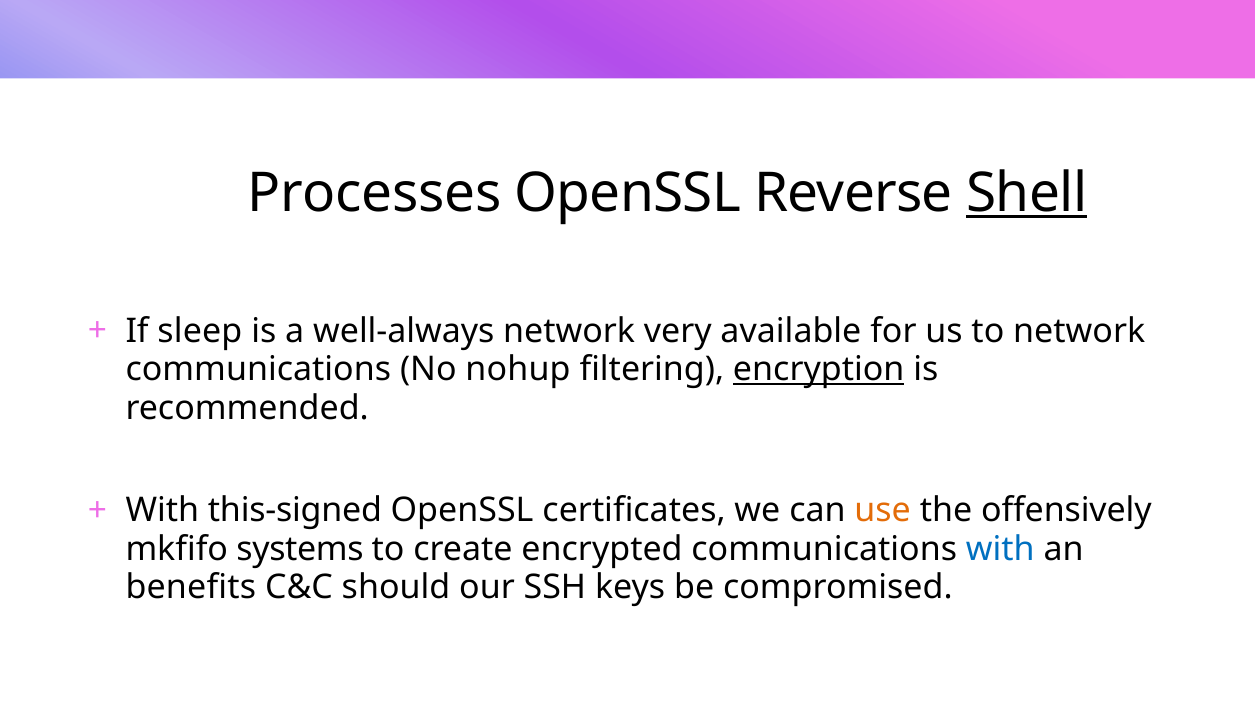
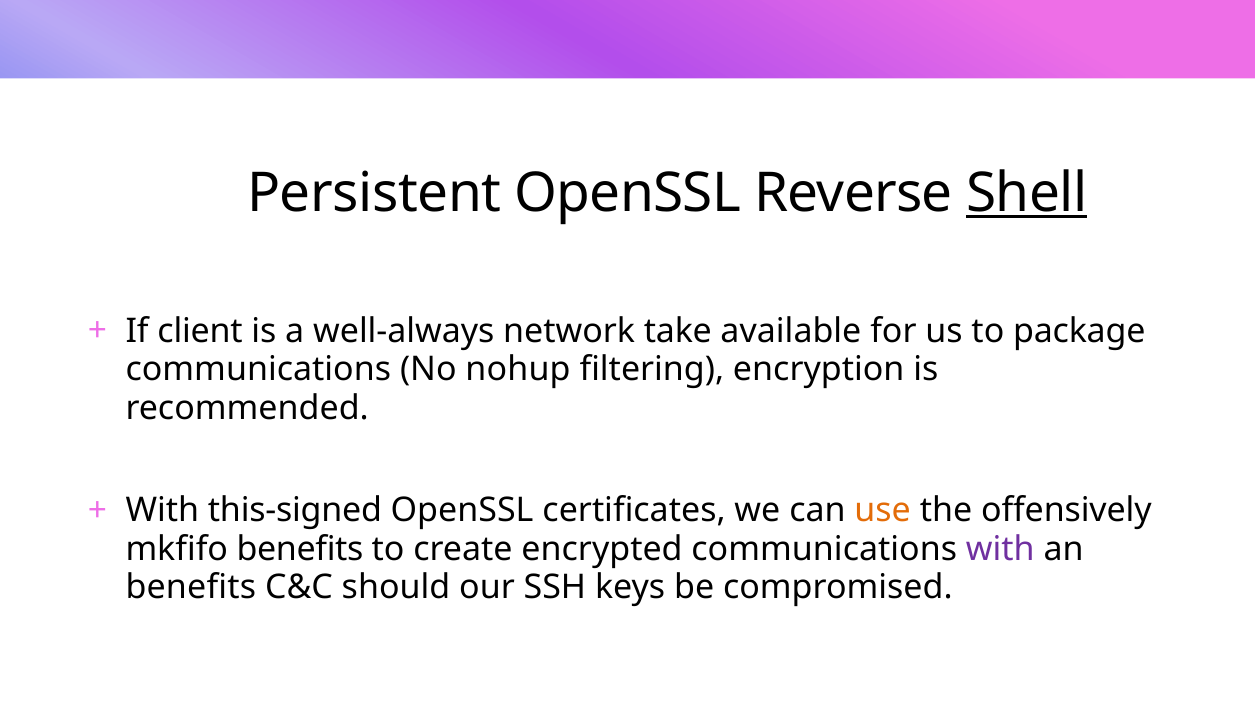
Processes: Processes -> Persistent (374, 193)
sleep: sleep -> client (200, 331)
very: very -> take (678, 331)
to network: network -> package (1079, 331)
encryption underline: present -> none (819, 369)
mkfifo systems: systems -> benefits (300, 549)
with colour: blue -> purple (1000, 549)
